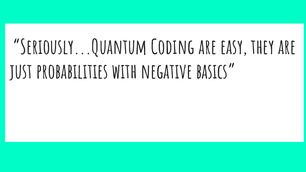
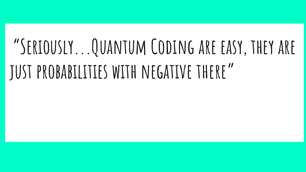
basics: basics -> there (216, 72)
